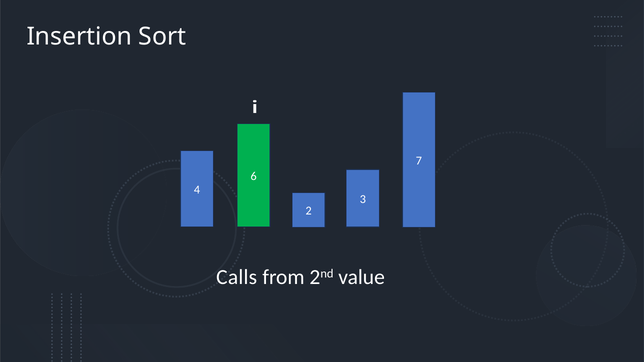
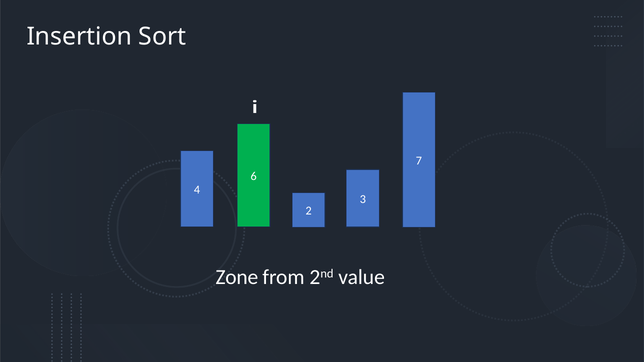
Calls: Calls -> Zone (237, 277)
